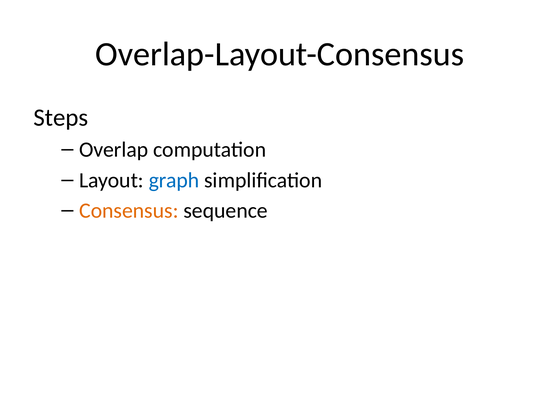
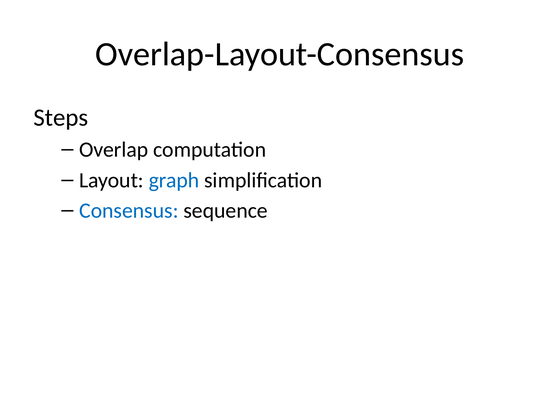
Consensus colour: orange -> blue (129, 211)
